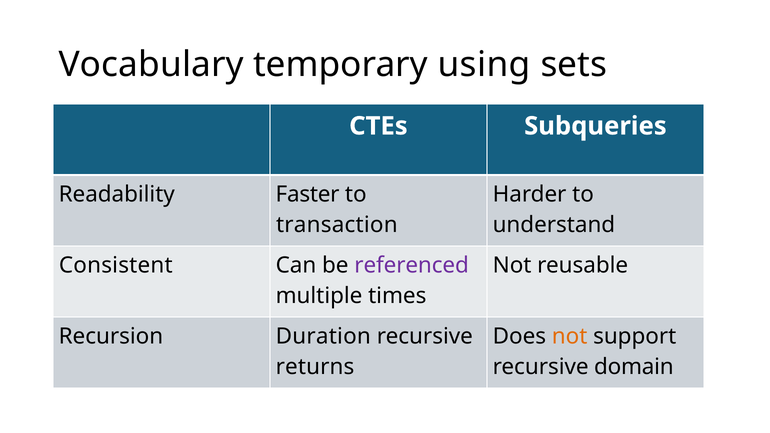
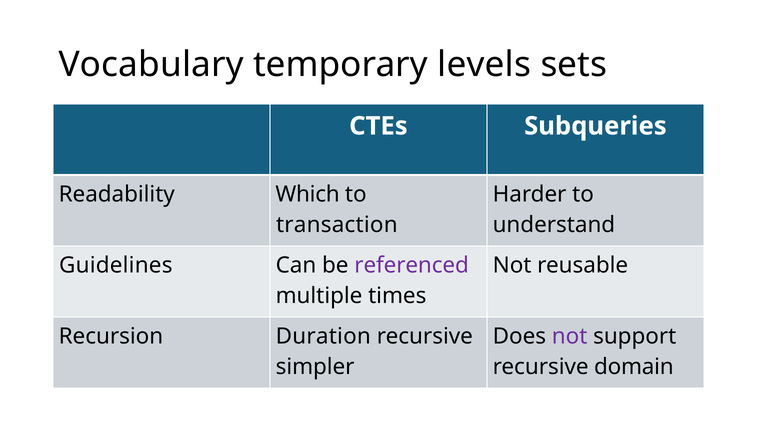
using: using -> levels (484, 65)
Faster: Faster -> Which (308, 195)
Consistent: Consistent -> Guidelines (116, 266)
not colour: orange -> purple (570, 337)
returns: returns -> simpler (315, 367)
